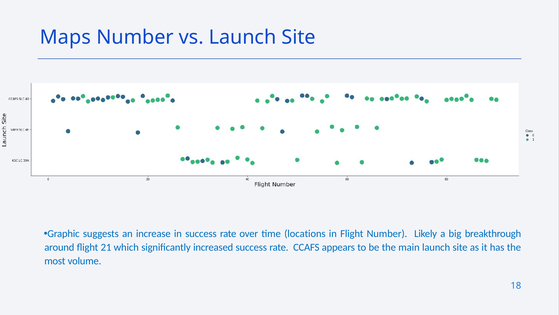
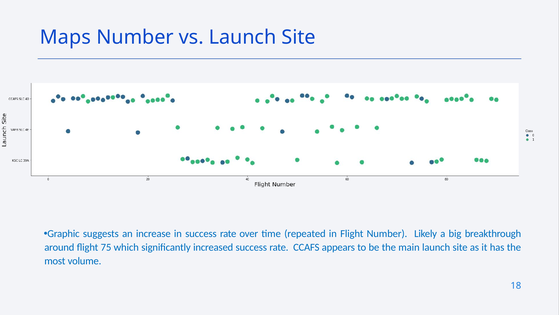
locations: locations -> repeated (305, 233)
21: 21 -> 75 (106, 247)
